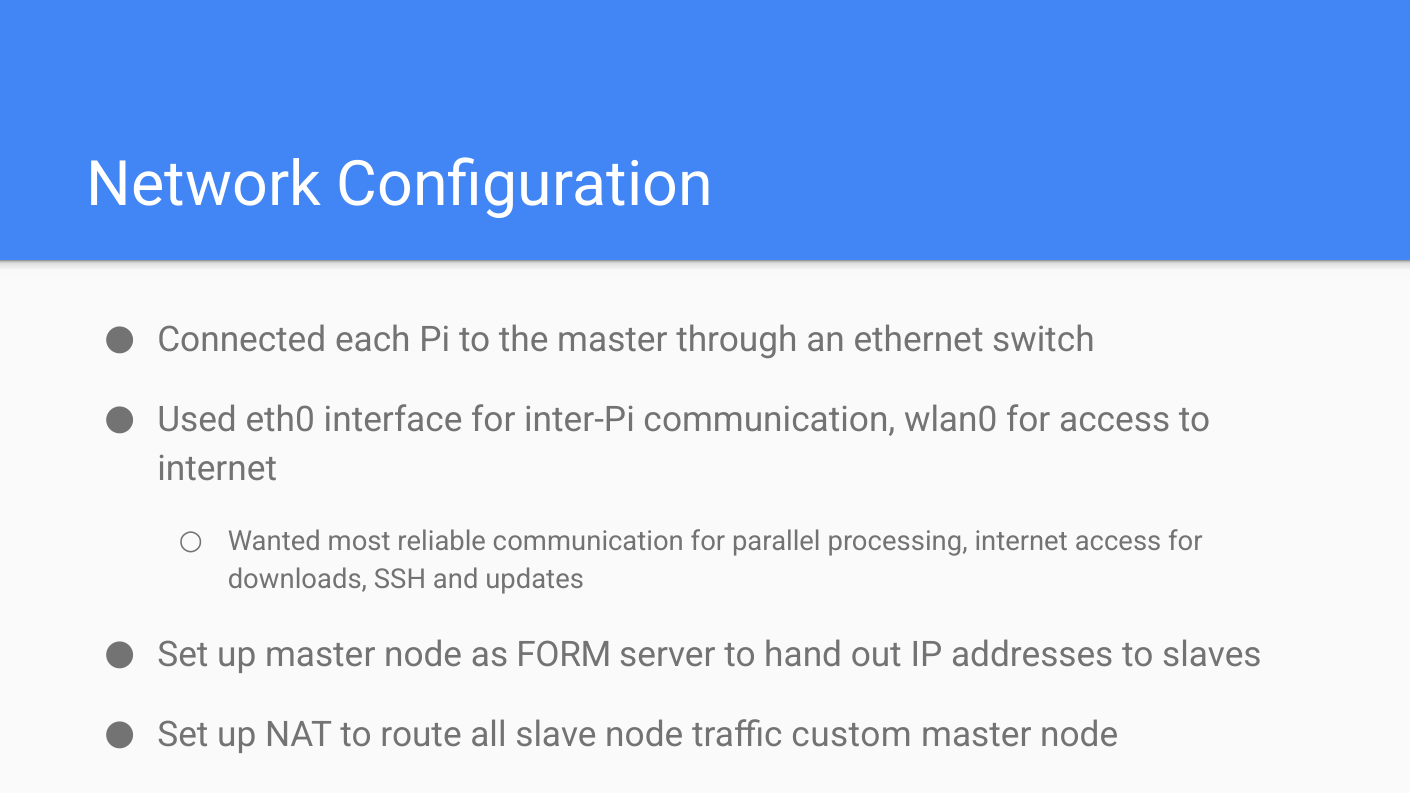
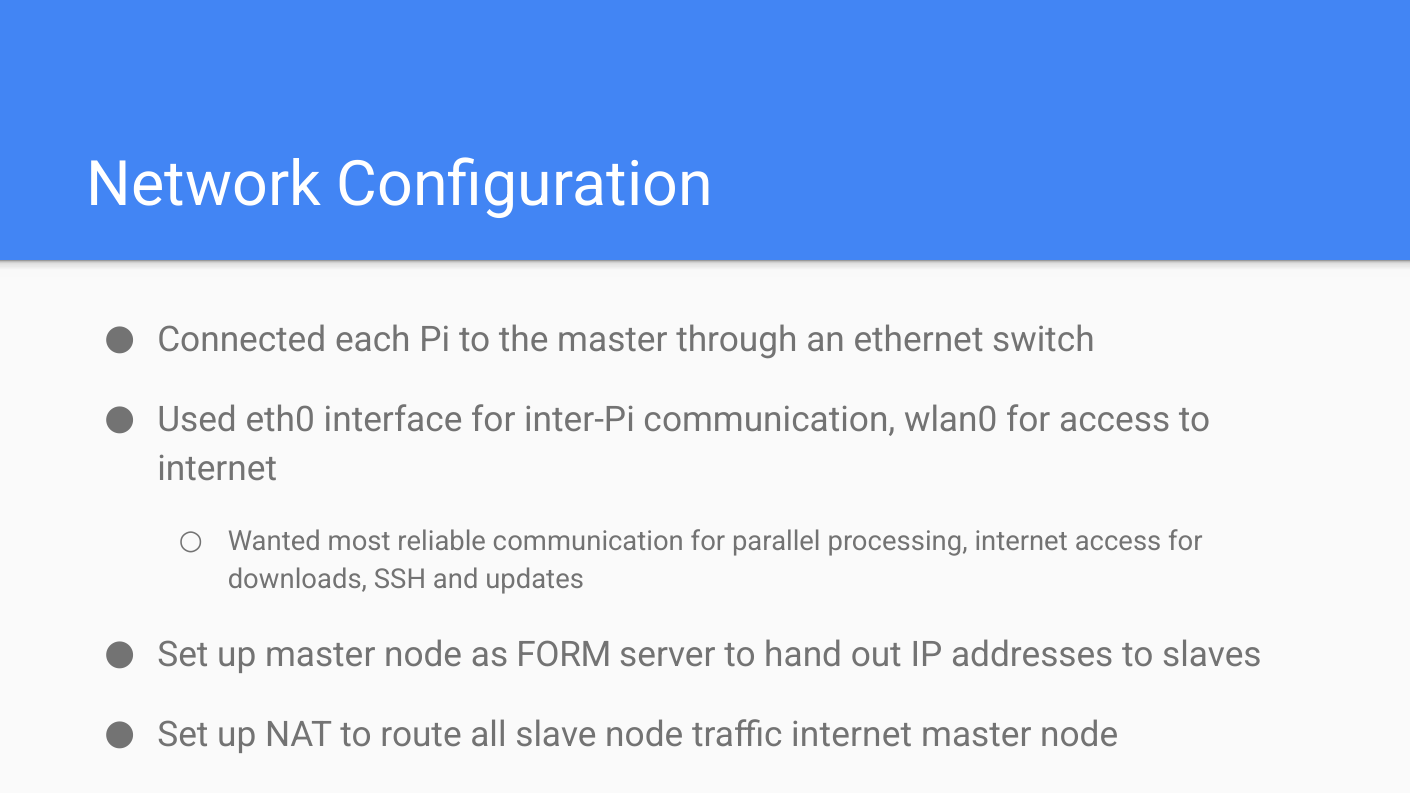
traffic custom: custom -> internet (852, 735)
